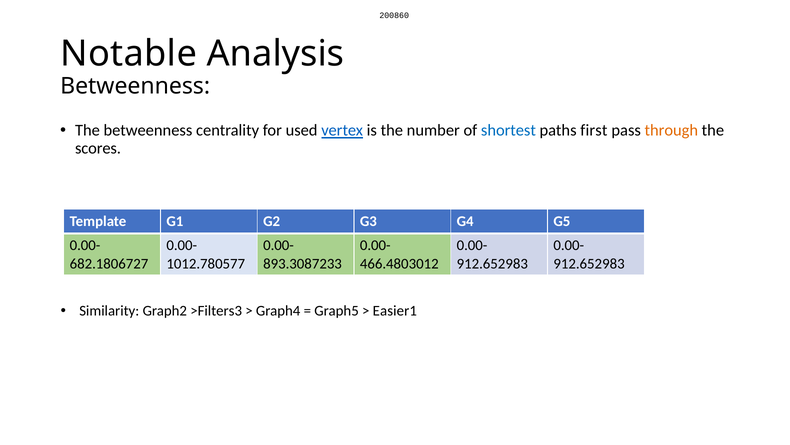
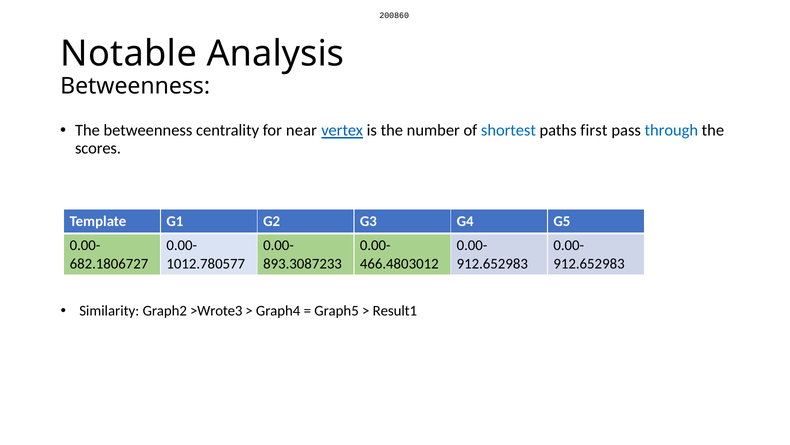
used: used -> near (301, 130)
through colour: orange -> blue (671, 130)
>Filters3: >Filters3 -> >Wrote3 (216, 311)
Easier1: Easier1 -> Result1 (395, 311)
